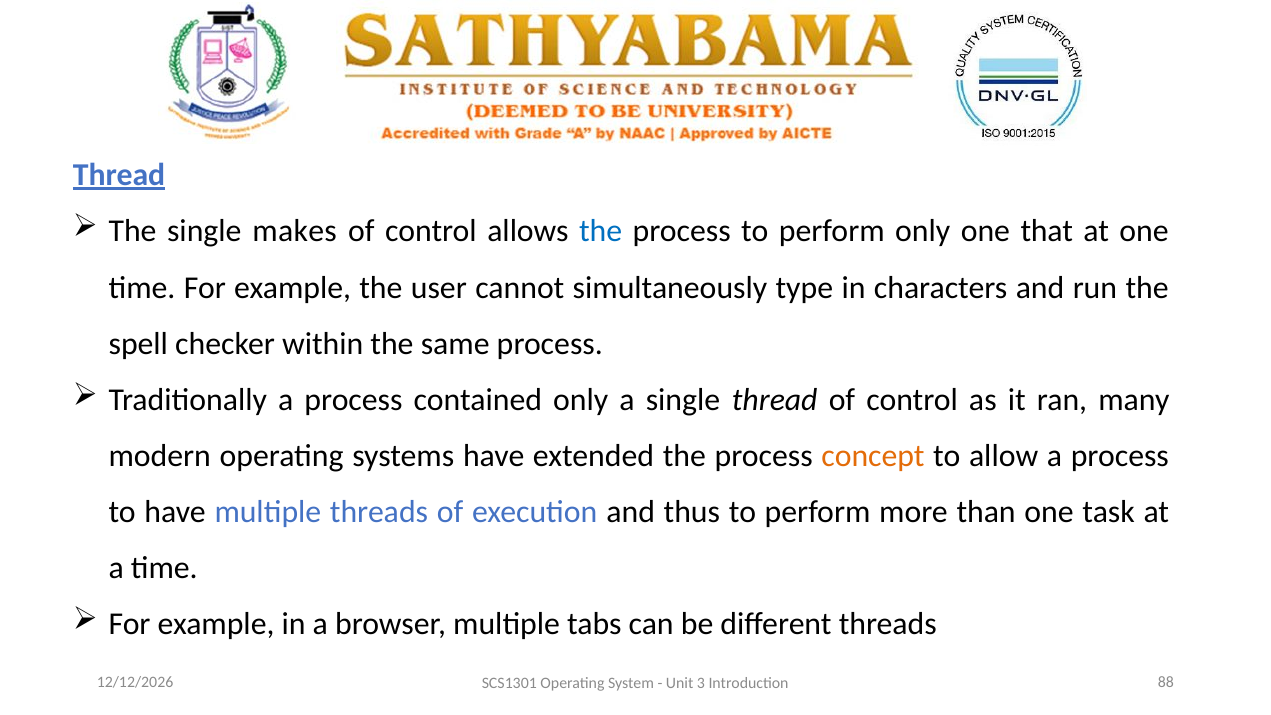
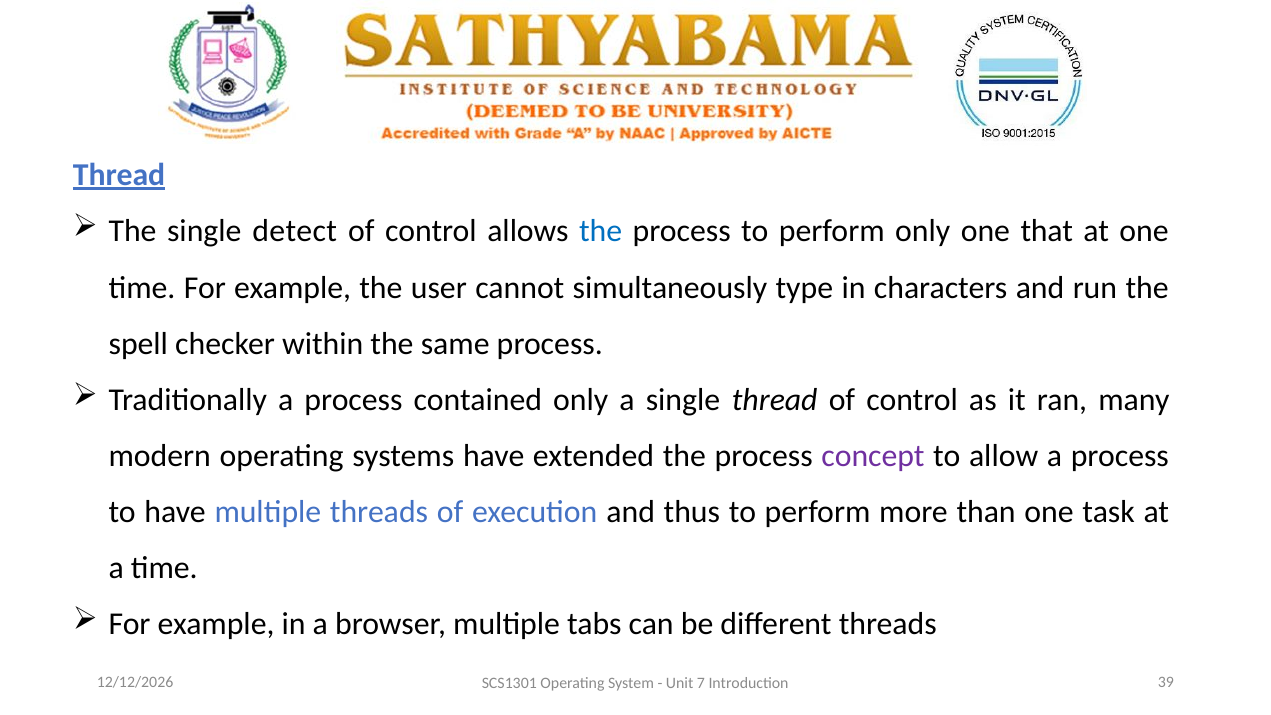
makes: makes -> detect (295, 231)
concept colour: orange -> purple (873, 456)
3: 3 -> 7 (701, 683)
88: 88 -> 39 (1166, 683)
